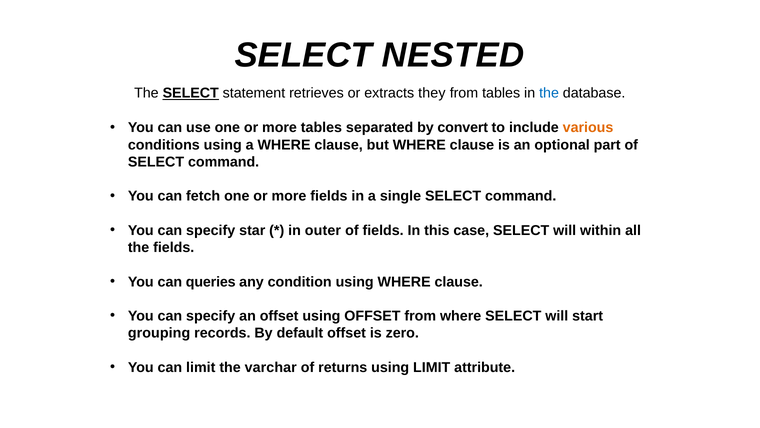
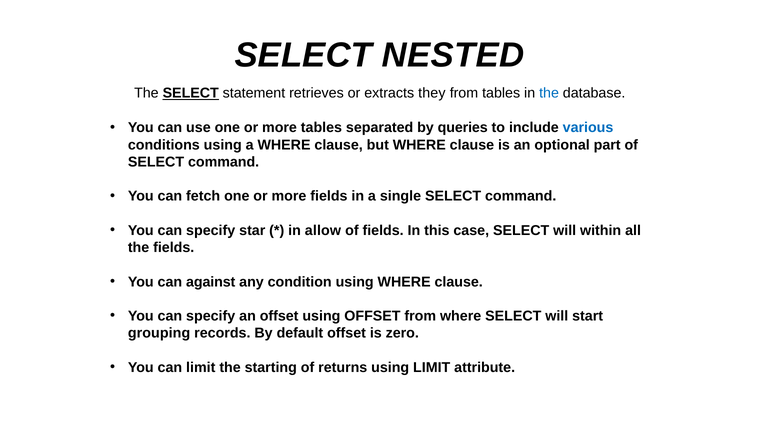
convert: convert -> queries (463, 128)
various colour: orange -> blue (588, 128)
outer: outer -> allow (323, 230)
queries: queries -> against (211, 282)
varchar: varchar -> starting (271, 367)
